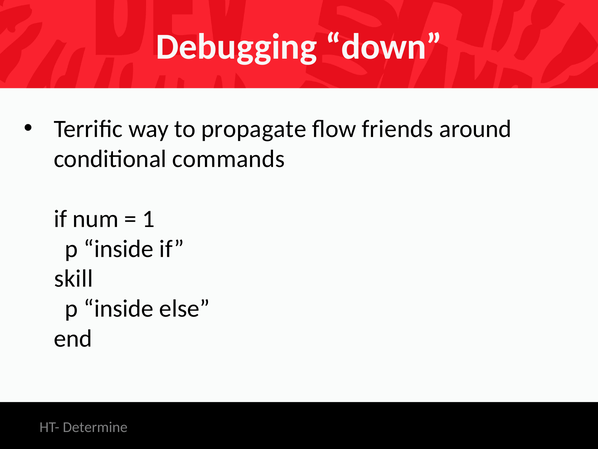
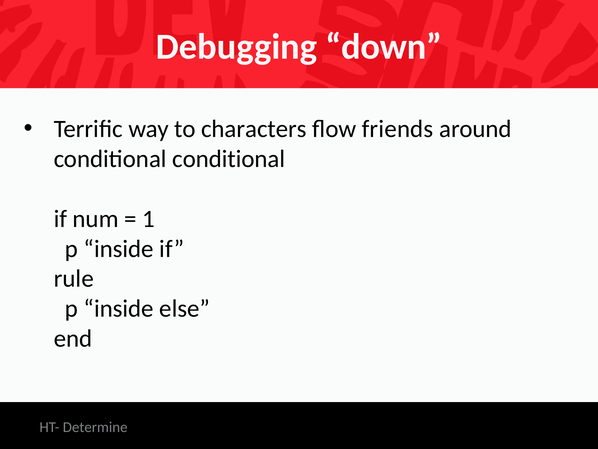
propagate: propagate -> characters (254, 129)
conditional commands: commands -> conditional (229, 159)
skill: skill -> rule (74, 278)
